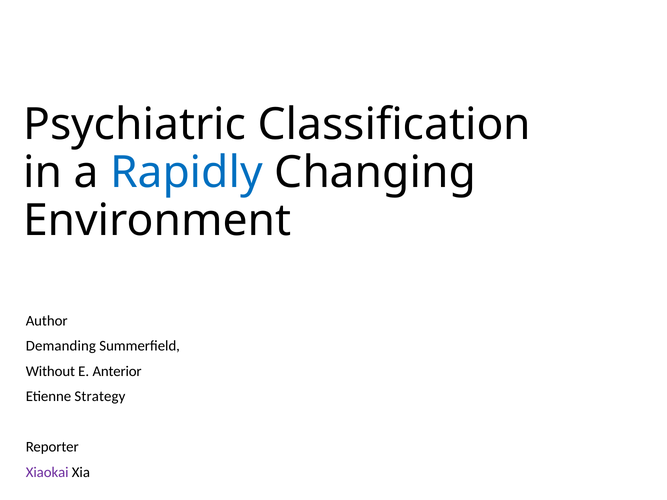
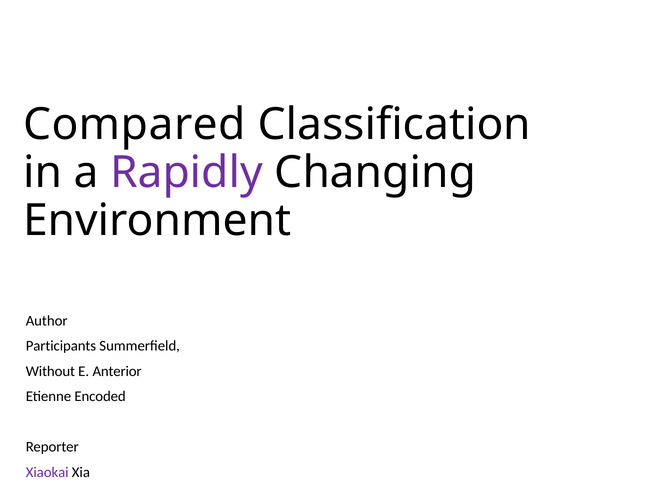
Psychiatric: Psychiatric -> Compared (134, 125)
Rapidly colour: blue -> purple (186, 173)
Demanding: Demanding -> Participants (61, 346)
Strategy: Strategy -> Encoded (100, 397)
